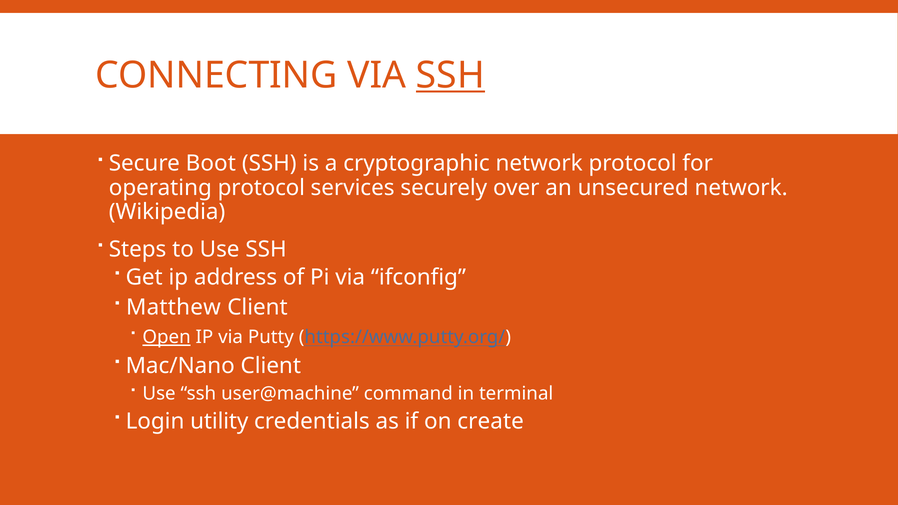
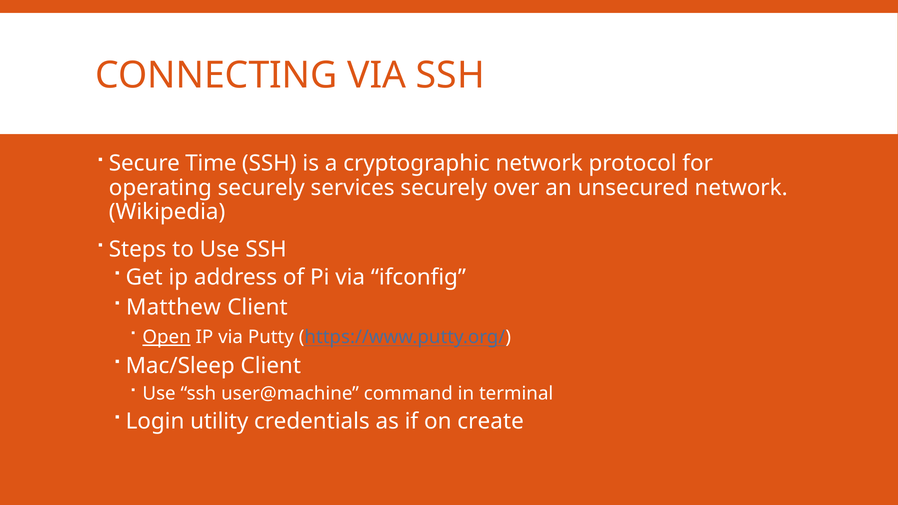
SSH underline: present -> none (450, 76)
Boot: Boot -> Time (211, 164)
operating protocol: protocol -> securely (261, 188)
Mac/Nano: Mac/Nano -> Mac/Sleep (180, 366)
